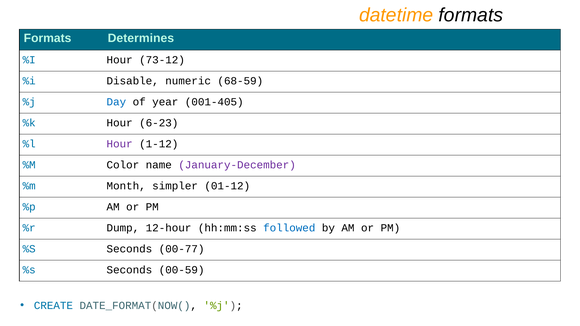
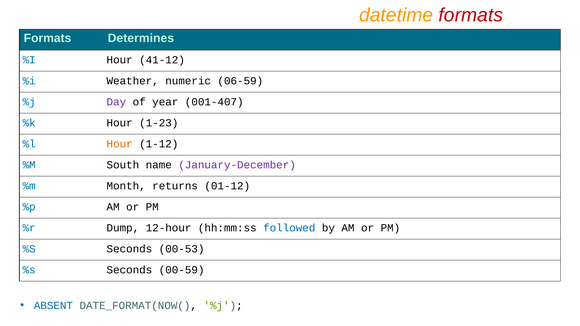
formats colour: black -> red (471, 15)
73-12: 73-12 -> 41-12 (162, 60)
Disable: Disable -> Weather (133, 81)
68-59: 68-59 -> 06-59 (240, 81)
Day colour: blue -> purple (116, 102)
001-405: 001-405 -> 001-407 (214, 102)
6-23: 6-23 -> 1-23 (159, 123)
Hour colour: purple -> orange (120, 144)
Color: Color -> South (123, 165)
simpler: simpler -> returns (175, 186)
00-77: 00-77 -> 00-53 (182, 249)
CREATE: CREATE -> ABSENT (53, 306)
